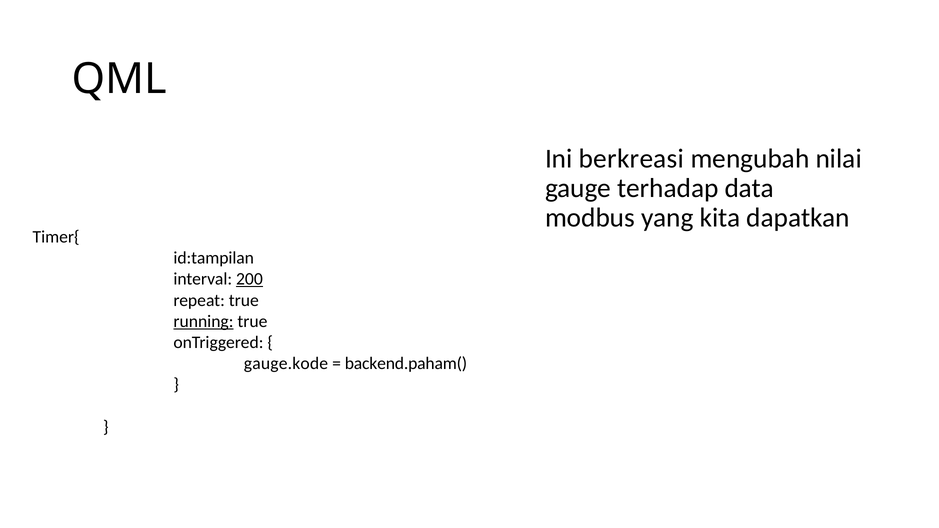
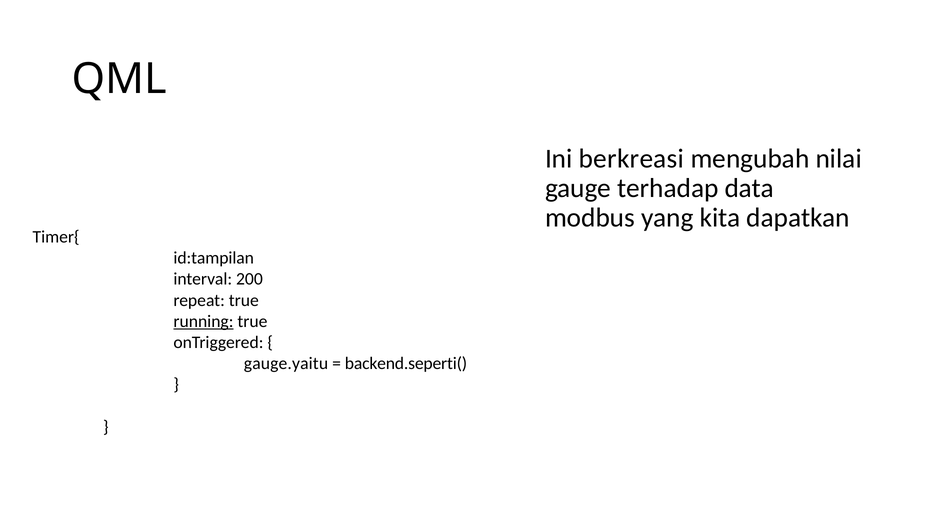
200 underline: present -> none (249, 279)
gauge.kode: gauge.kode -> gauge.yaitu (286, 364)
backend.paham(: backend.paham( -> backend.seperti( (406, 364)
